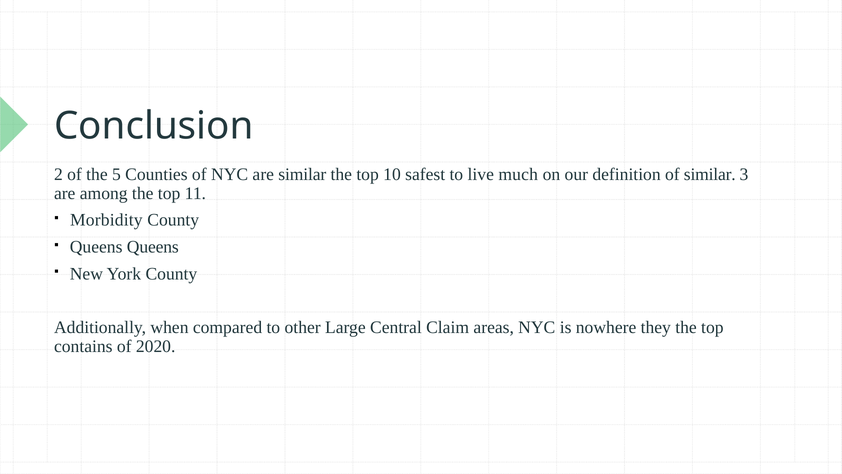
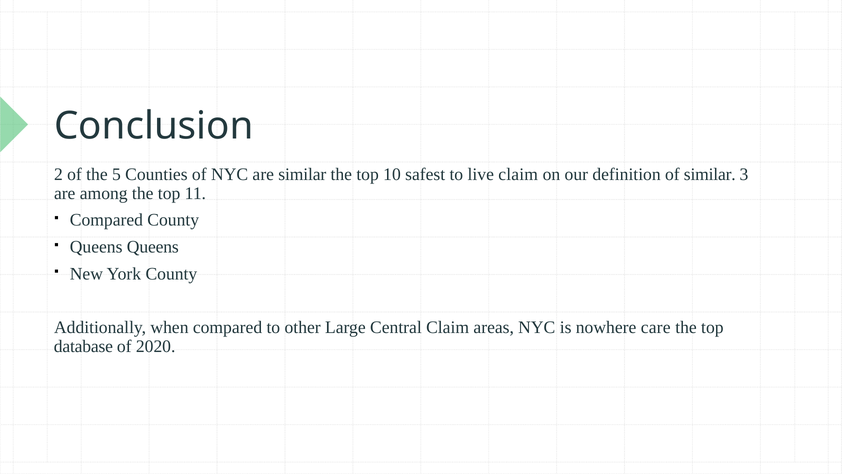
live much: much -> claim (518, 174)
Morbidity: Morbidity -> Compared (106, 220)
they: they -> care (656, 327)
contains: contains -> database (83, 346)
